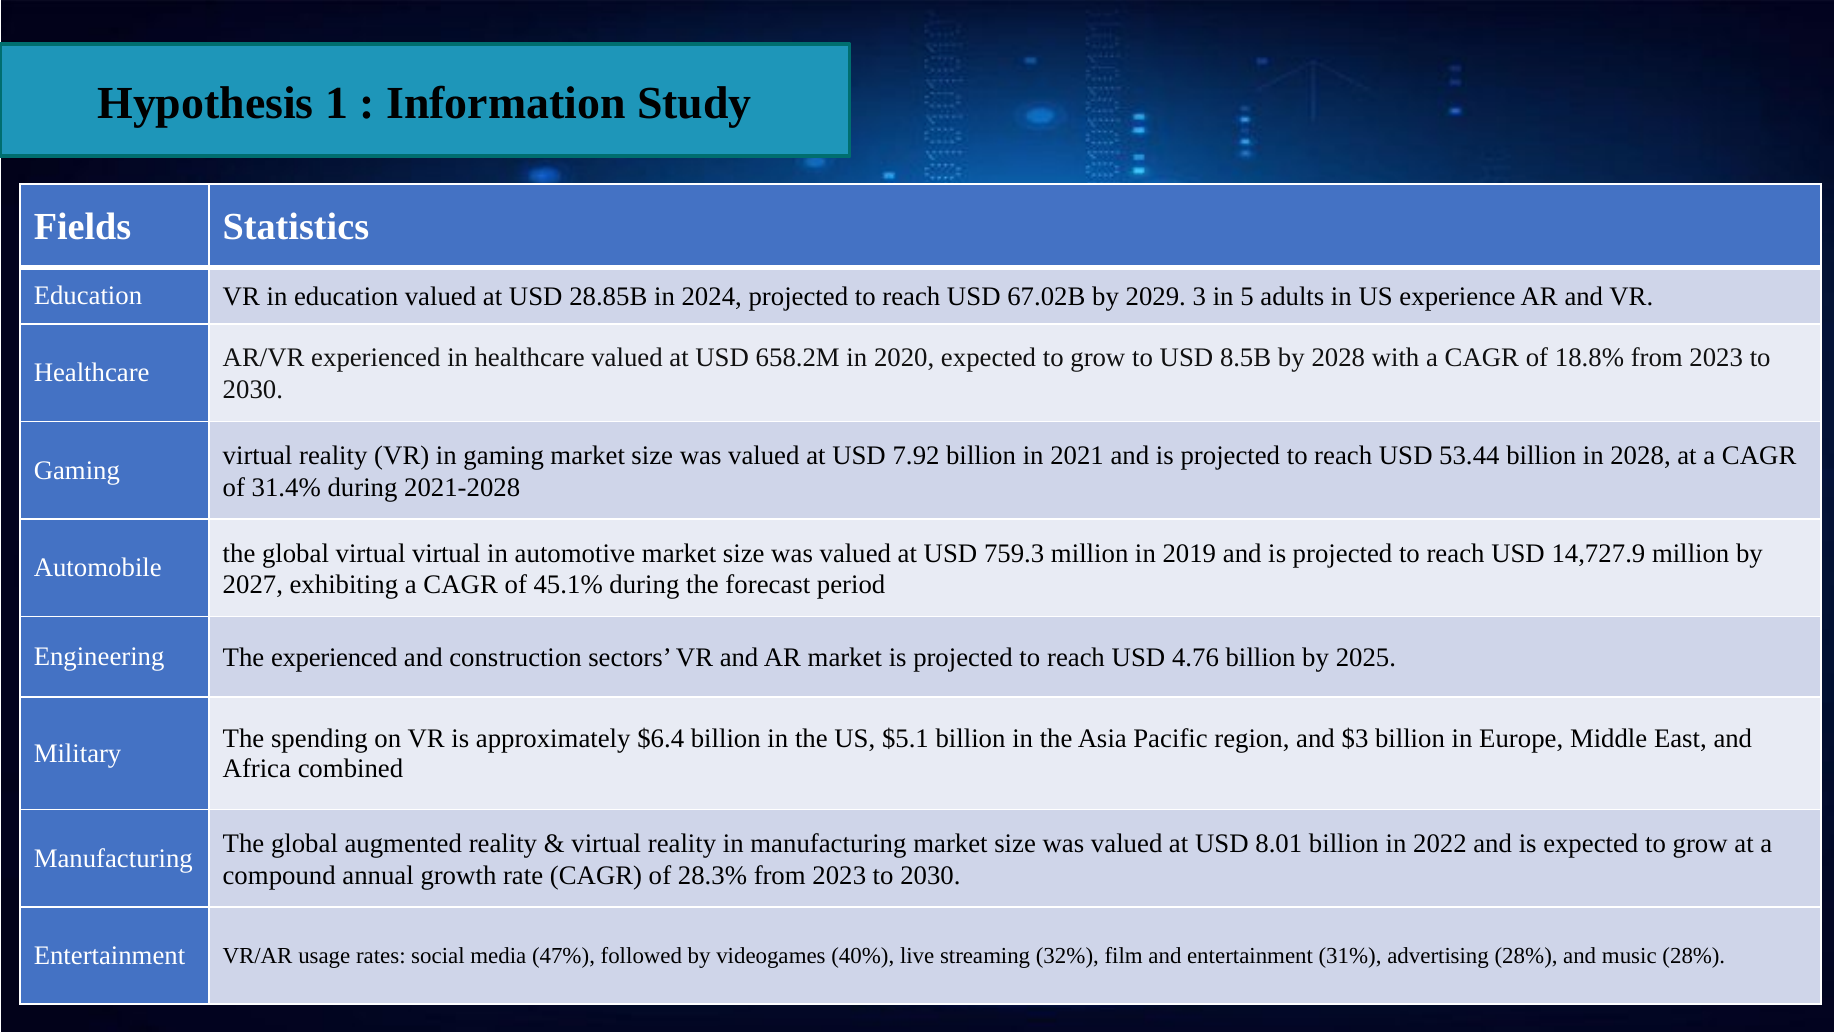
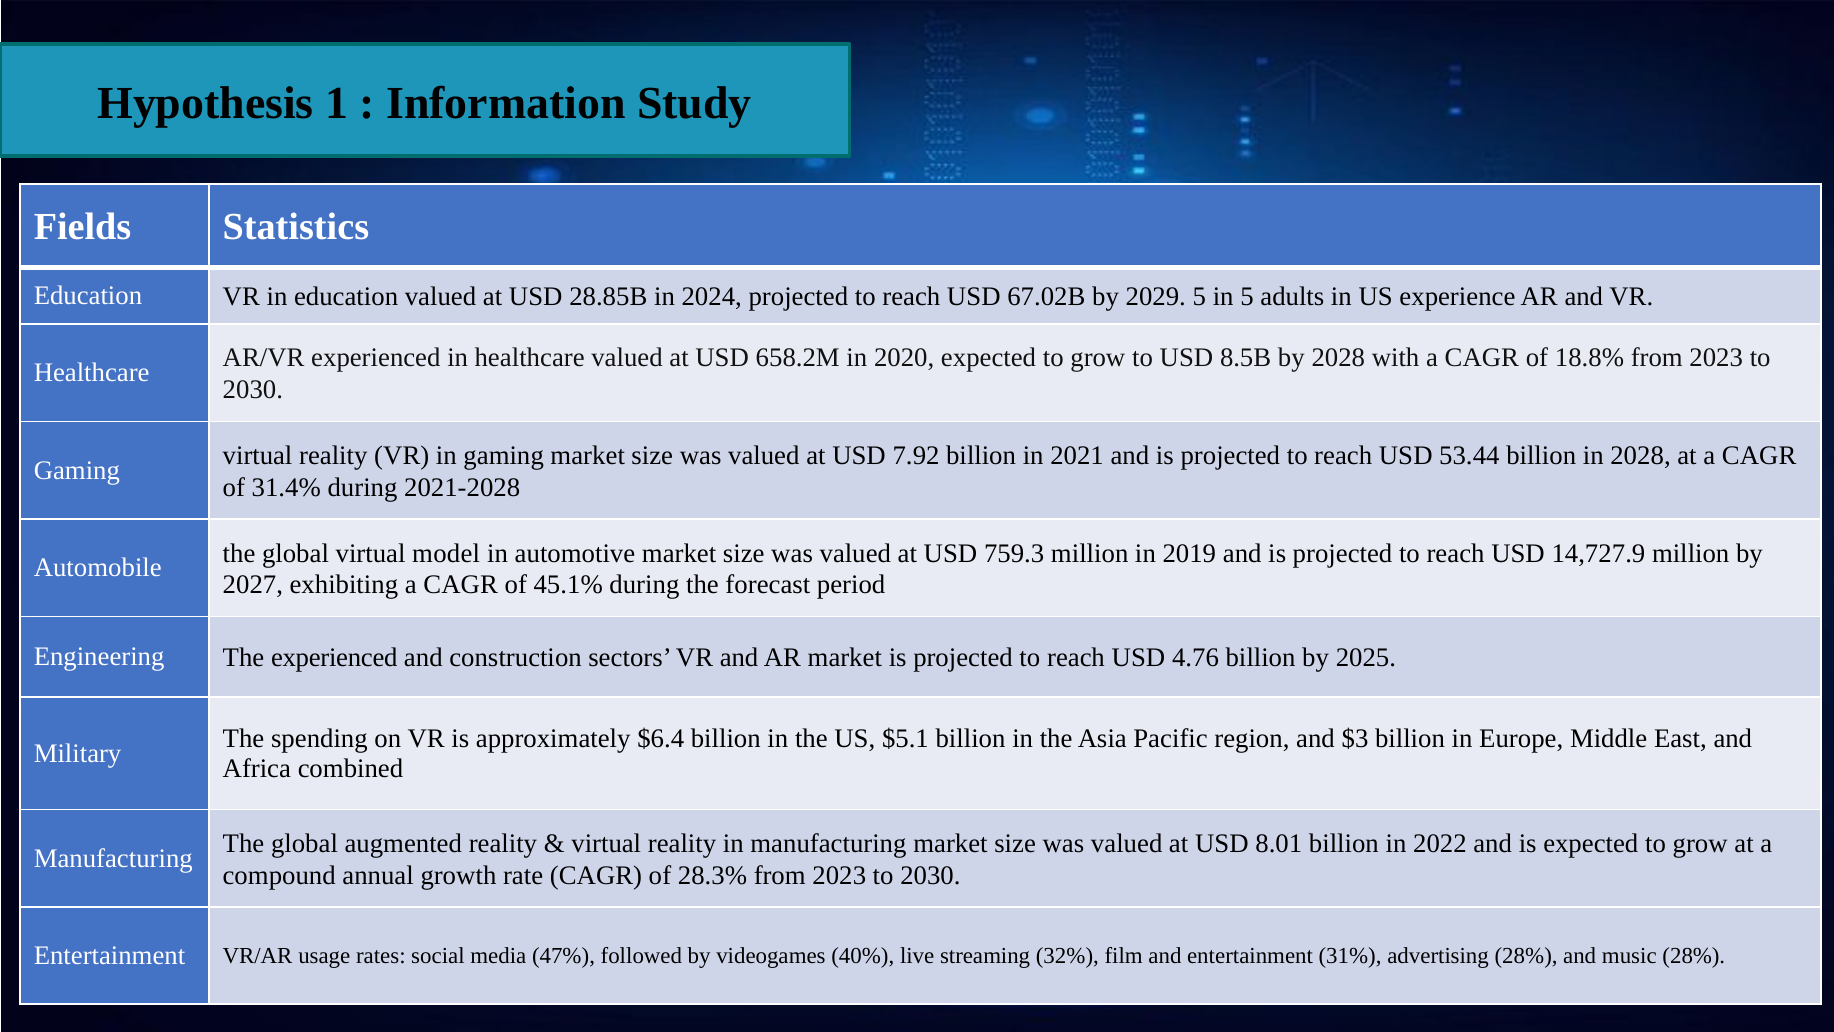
2029 3: 3 -> 5 (1199, 297)
virtual virtual: virtual -> model (446, 553)
